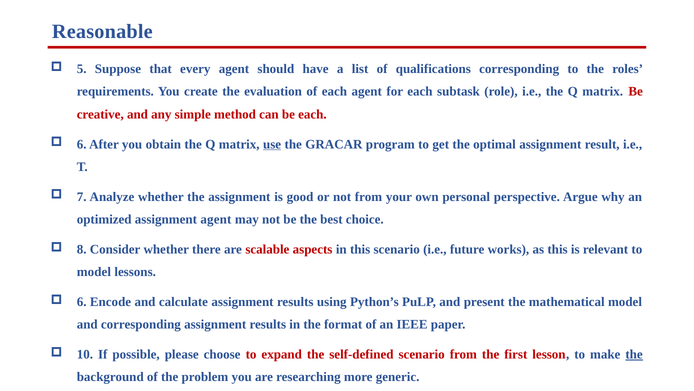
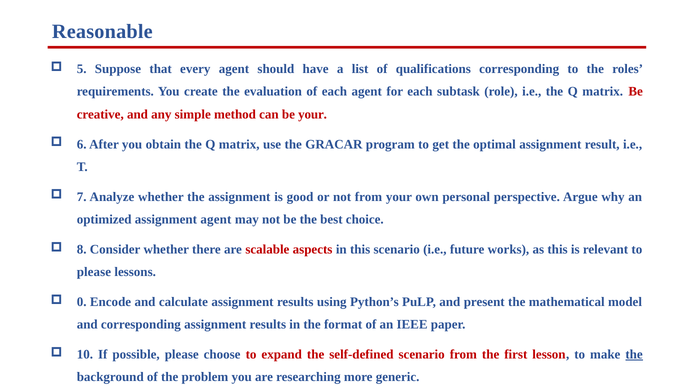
be each: each -> your (313, 114)
use underline: present -> none (272, 144)
model: model -> please (94, 272)
6: 6 -> 0 (82, 301)
